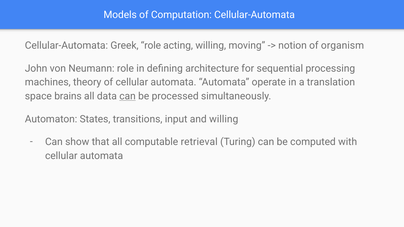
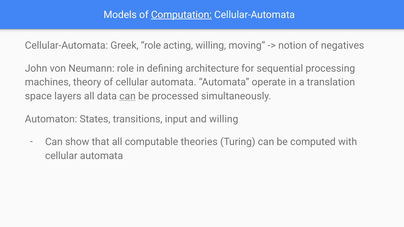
Computation underline: none -> present (181, 15)
organism: organism -> negatives (343, 46)
brains: brains -> layers (68, 96)
retrieval: retrieval -> theories (199, 142)
